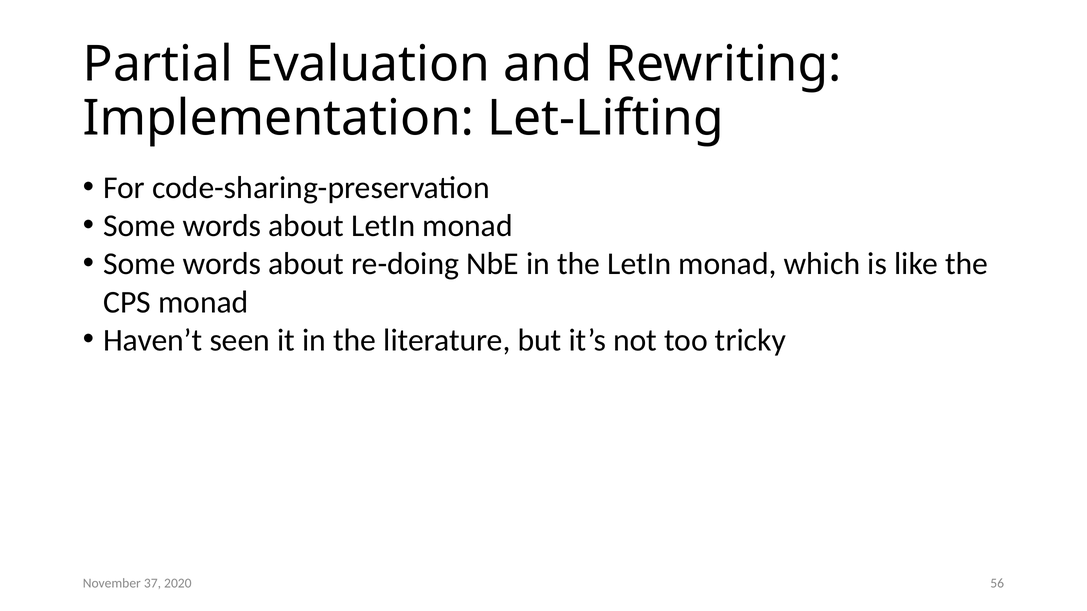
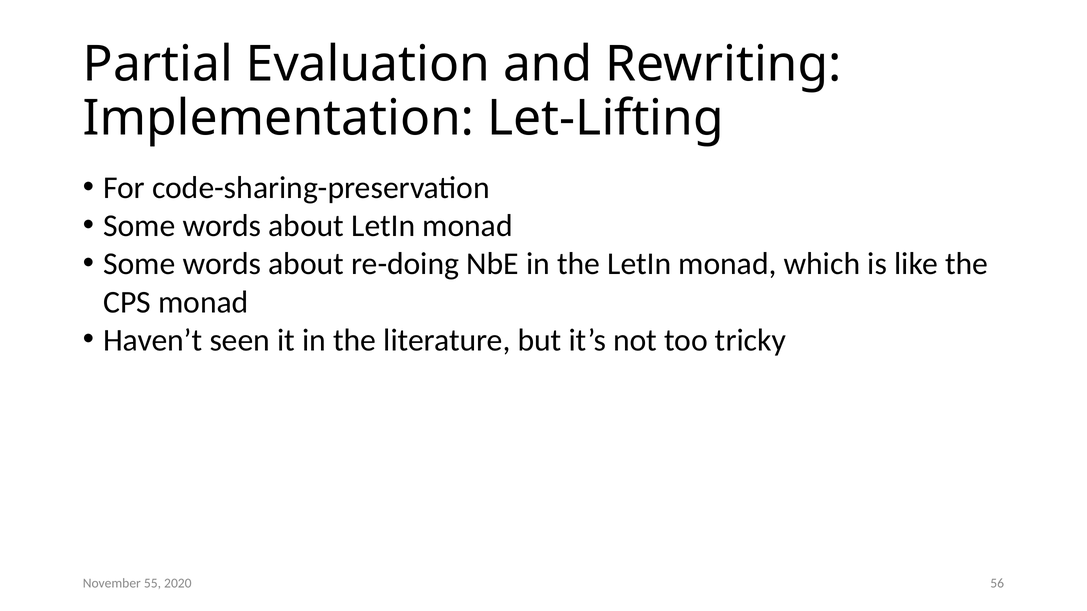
37: 37 -> 55 (152, 584)
